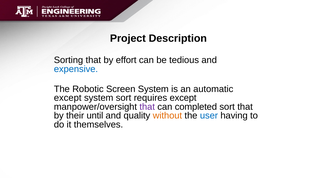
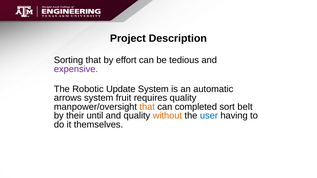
expensive colour: blue -> purple (76, 69)
Screen: Screen -> Update (121, 89)
except: except -> arrows (68, 98)
system sort: sort -> fruit (124, 98)
requires except: except -> quality (183, 98)
that colour: purple -> orange (147, 107)
sort that: that -> belt (245, 107)
